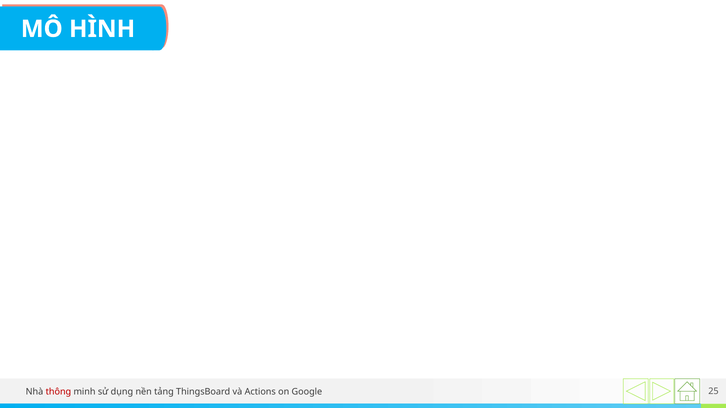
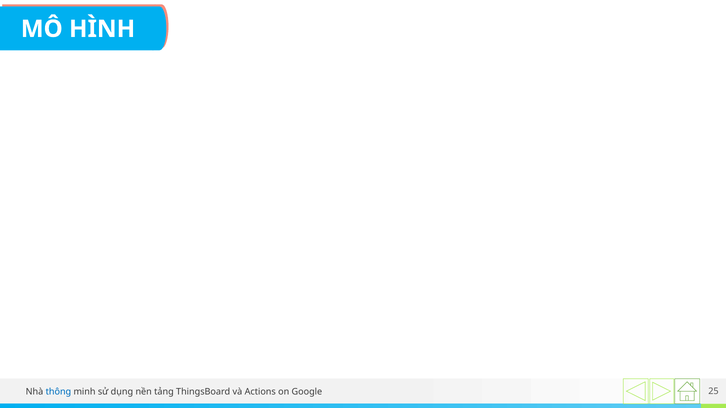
thông colour: red -> blue (58, 392)
